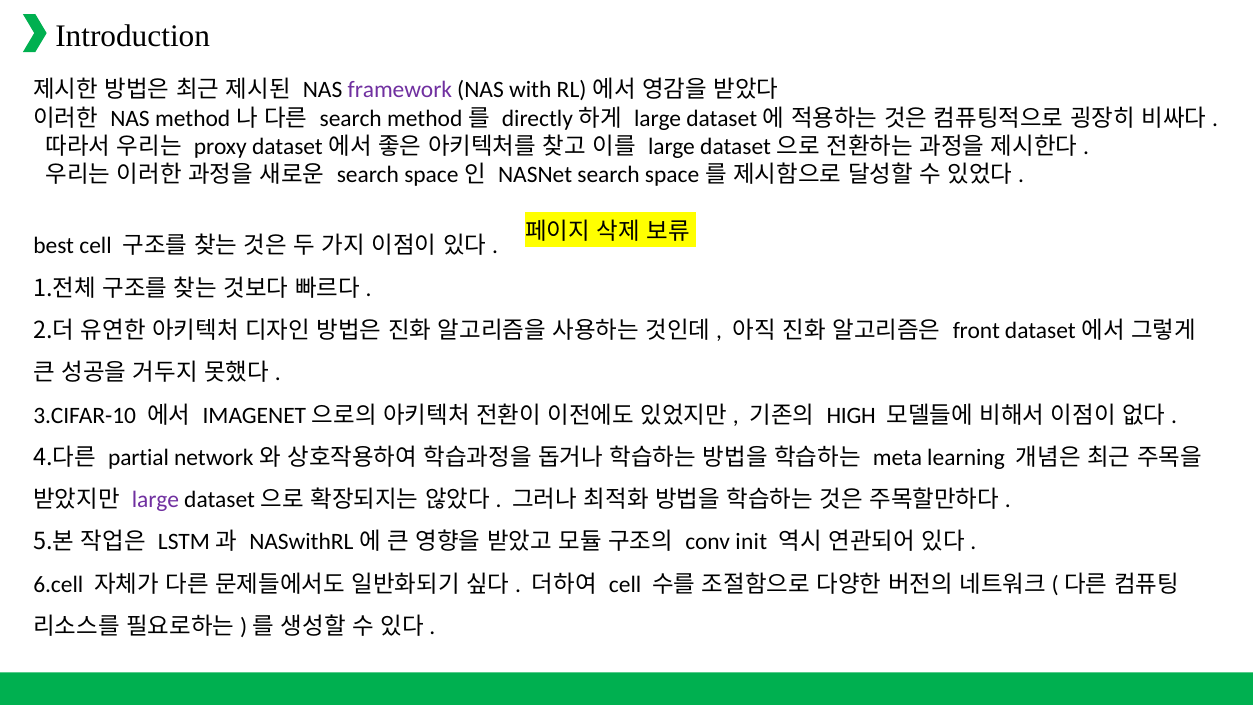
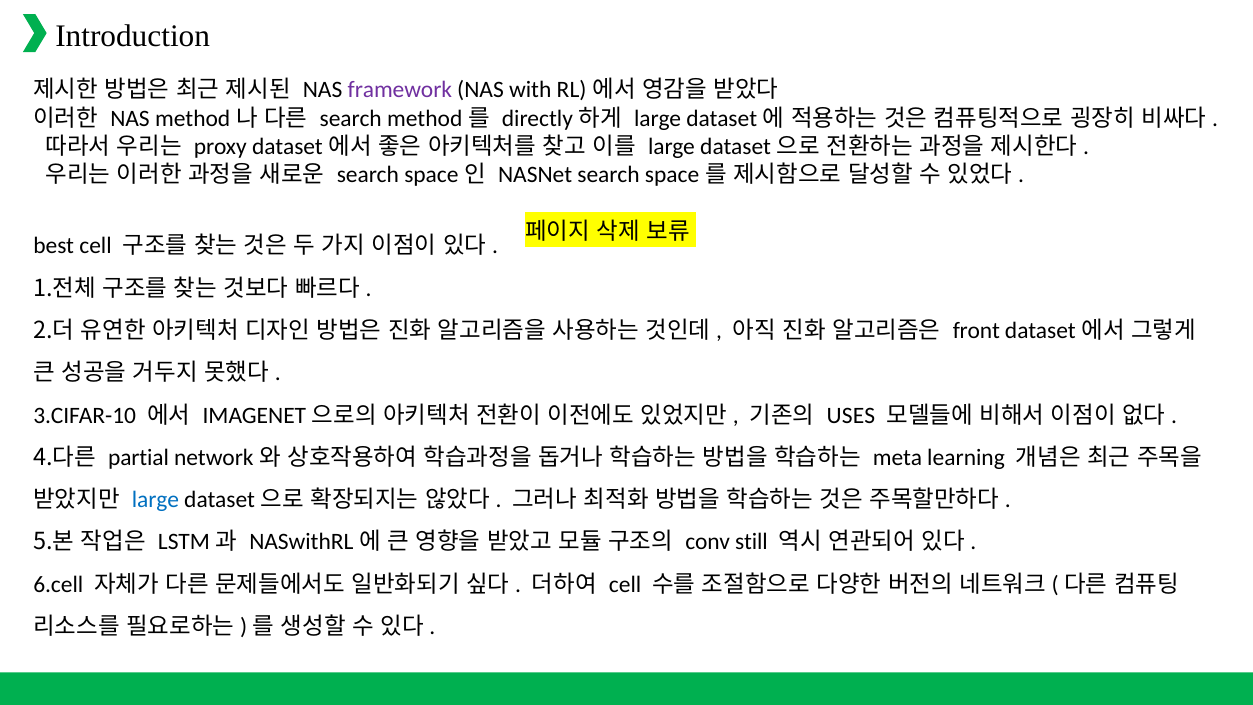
HIGH: HIGH -> USES (851, 415)
large colour: purple -> blue (155, 500)
init: init -> still (751, 542)
